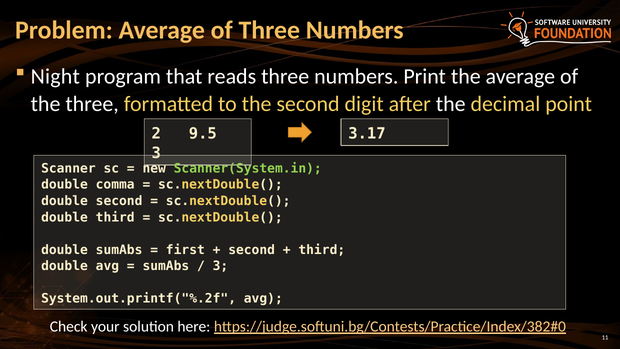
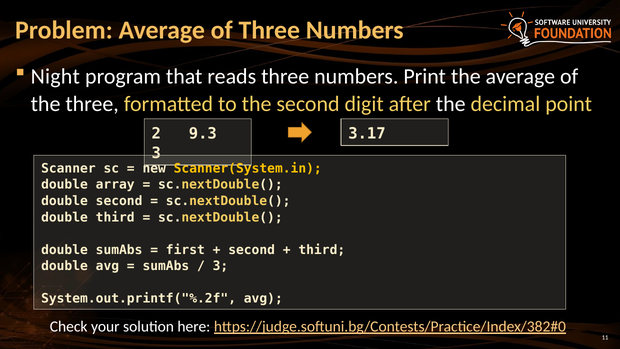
9.5: 9.5 -> 9.3 (203, 134)
Scanner(System.in colour: light green -> yellow (248, 168)
comma: comma -> array (115, 185)
